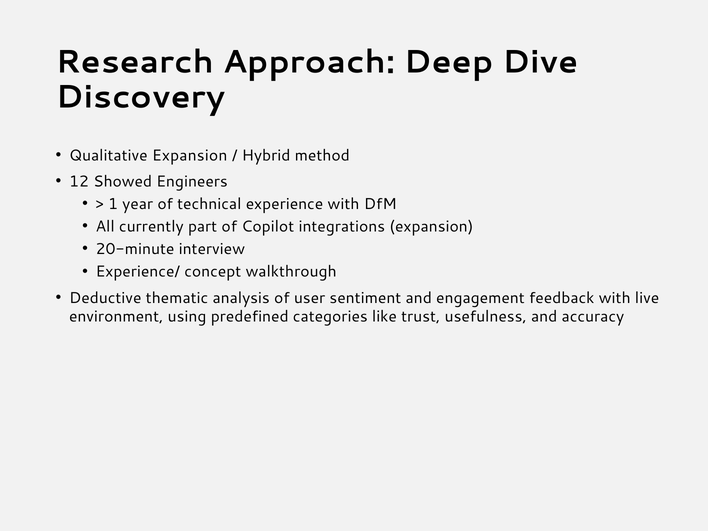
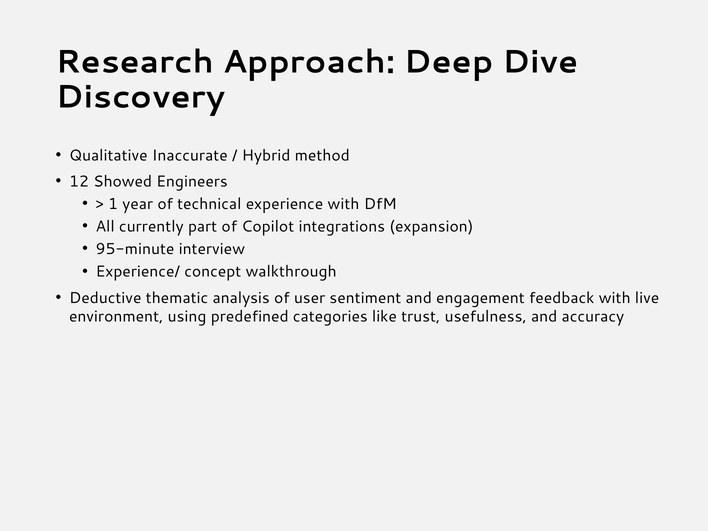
Qualitative Expansion: Expansion -> Inaccurate (190, 155)
20-minute: 20-minute -> 95-minute (135, 249)
